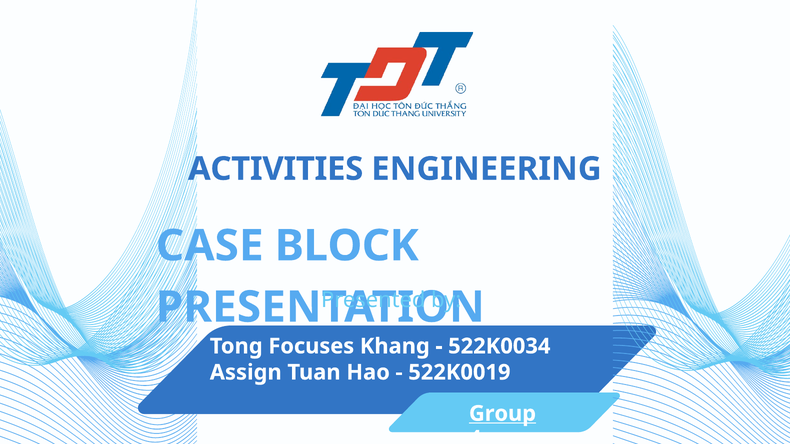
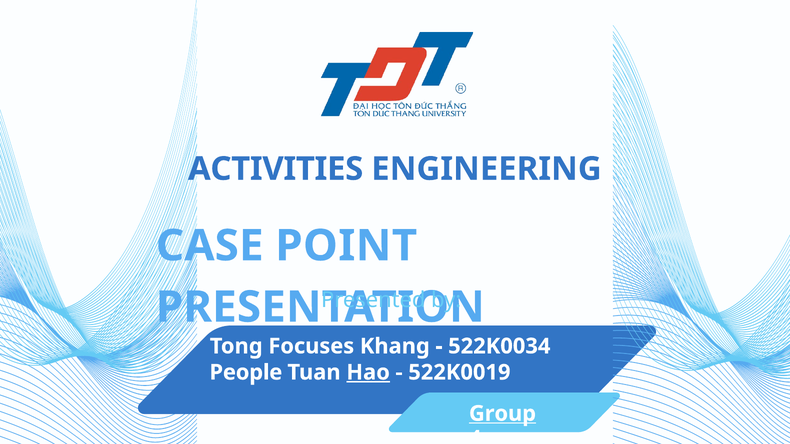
BLOCK: BLOCK -> POINT (346, 246)
Assign: Assign -> People (246, 373)
Hao underline: none -> present (368, 373)
